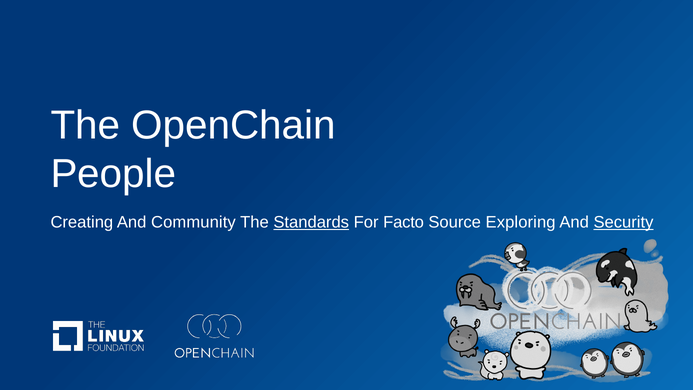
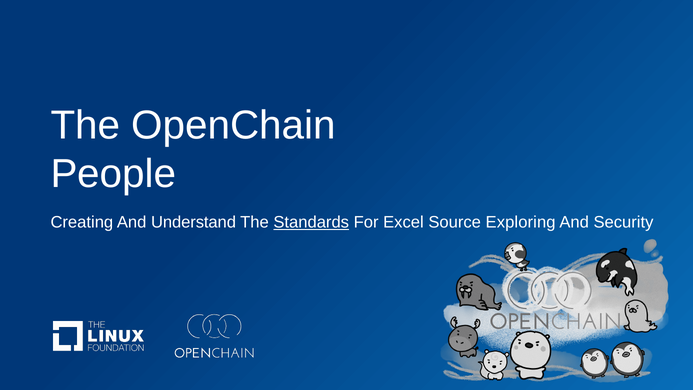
Community: Community -> Understand (194, 222)
Facto: Facto -> Excel (403, 222)
Security underline: present -> none (623, 222)
